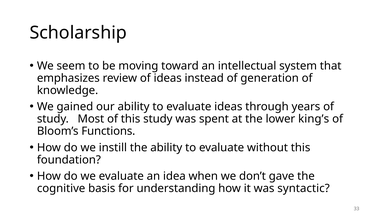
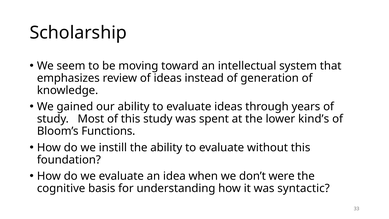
king’s: king’s -> kind’s (314, 119)
gave: gave -> were (282, 176)
